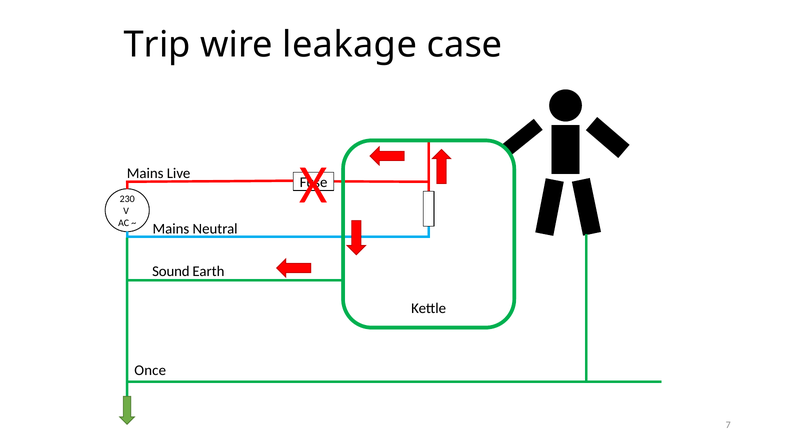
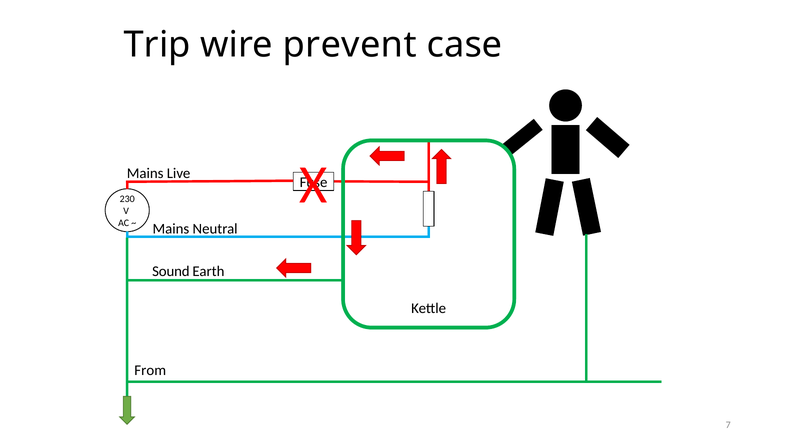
leakage: leakage -> prevent (350, 45)
Once: Once -> From (150, 370)
